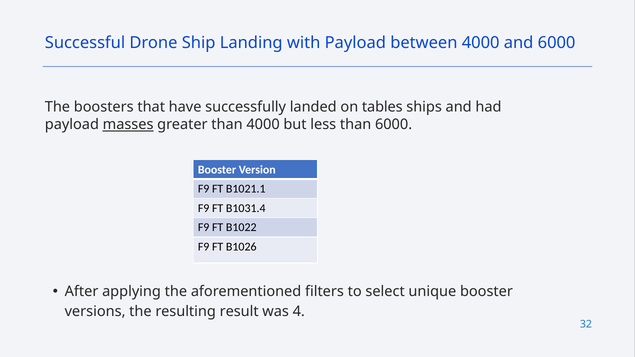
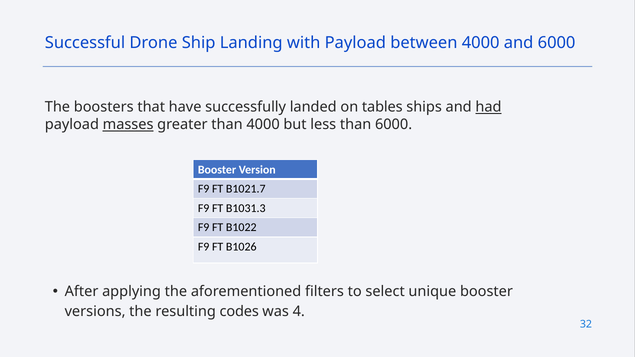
had underline: none -> present (488, 107)
B1021.1: B1021.1 -> B1021.7 (246, 189)
B1031.4: B1031.4 -> B1031.3 (246, 208)
result: result -> codes (239, 311)
